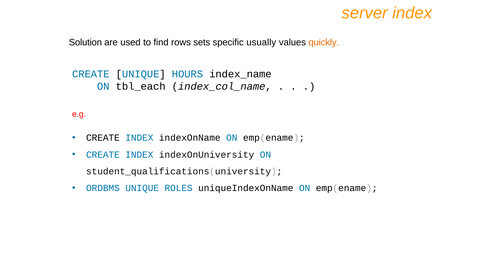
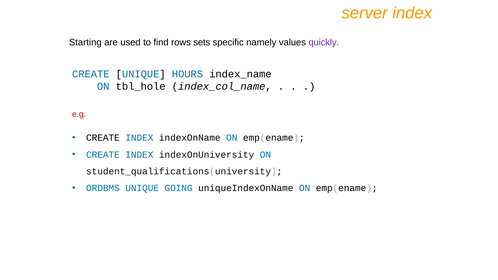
Solution: Solution -> Starting (85, 42)
usually: usually -> namely (261, 42)
quickly colour: orange -> purple (324, 42)
tbl_each: tbl_each -> tbl_hole (141, 87)
ROLES: ROLES -> GOING (179, 188)
